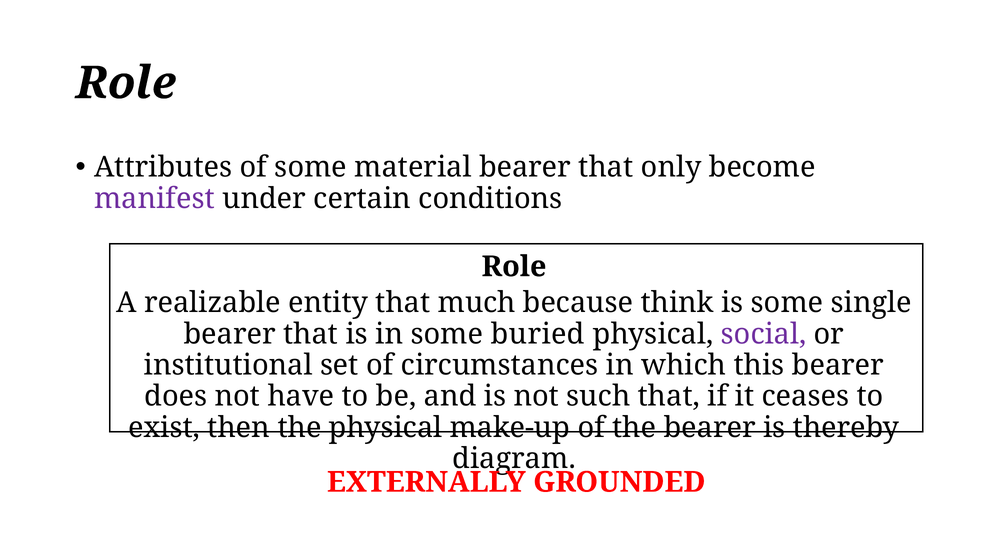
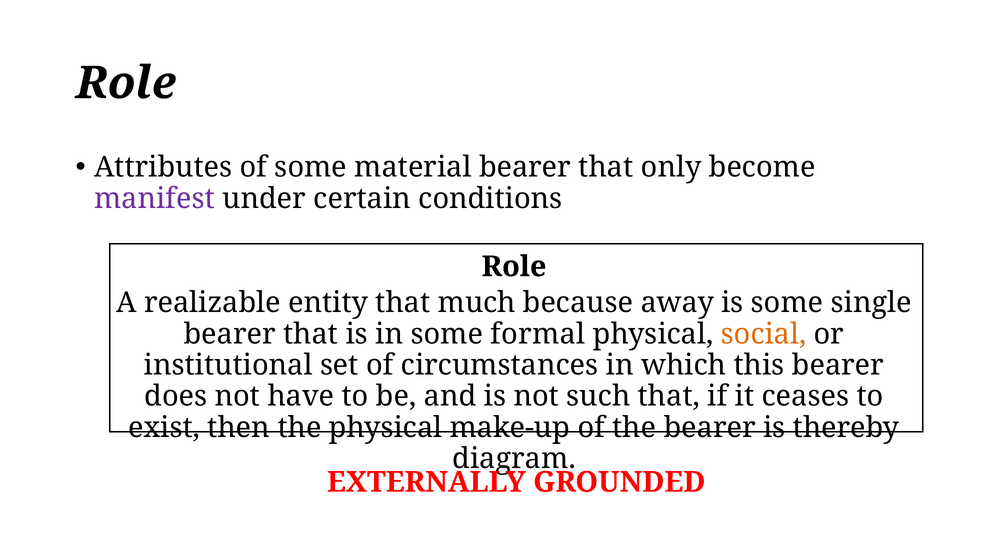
think: think -> away (677, 303)
buried: buried -> formal (538, 334)
social colour: purple -> orange (764, 334)
